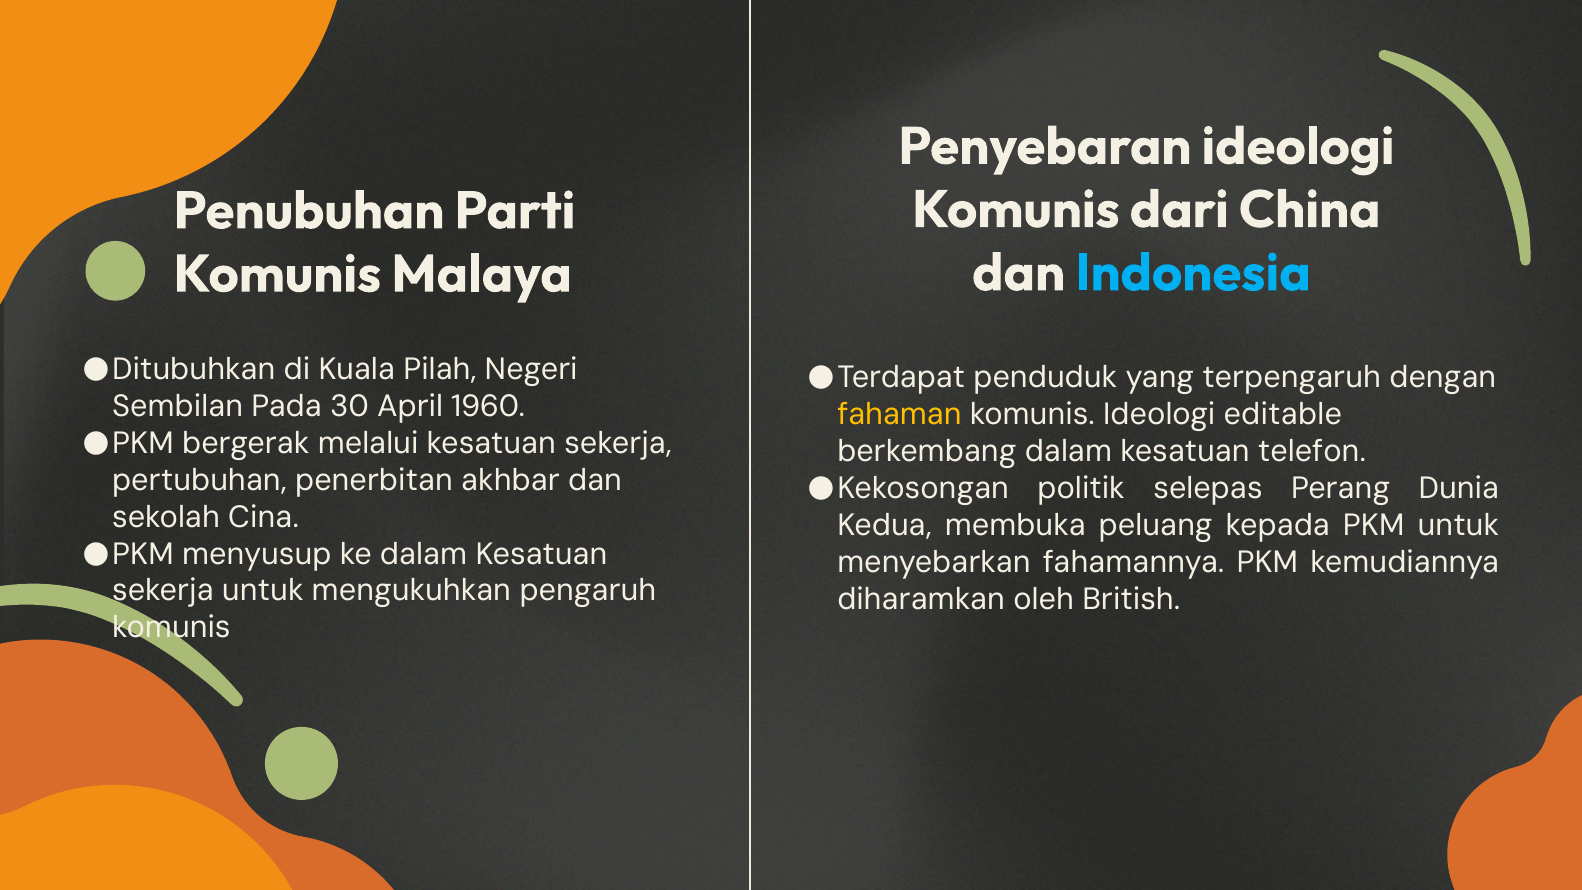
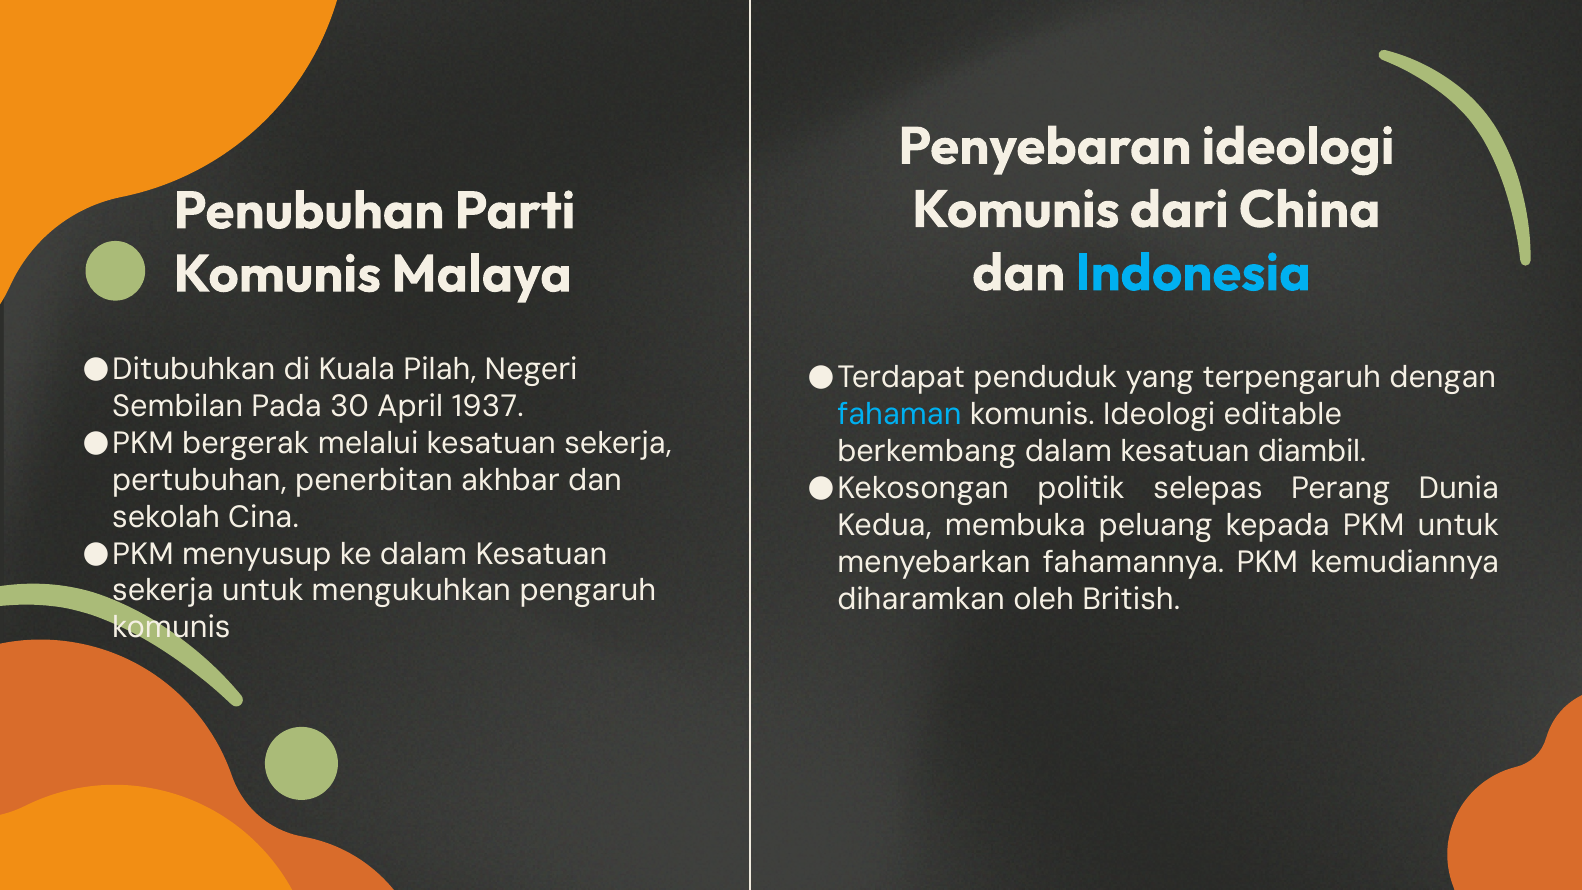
1960: 1960 -> 1937 (488, 406)
fahaman colour: yellow -> light blue (899, 414)
telefon: telefon -> diambil (1312, 451)
